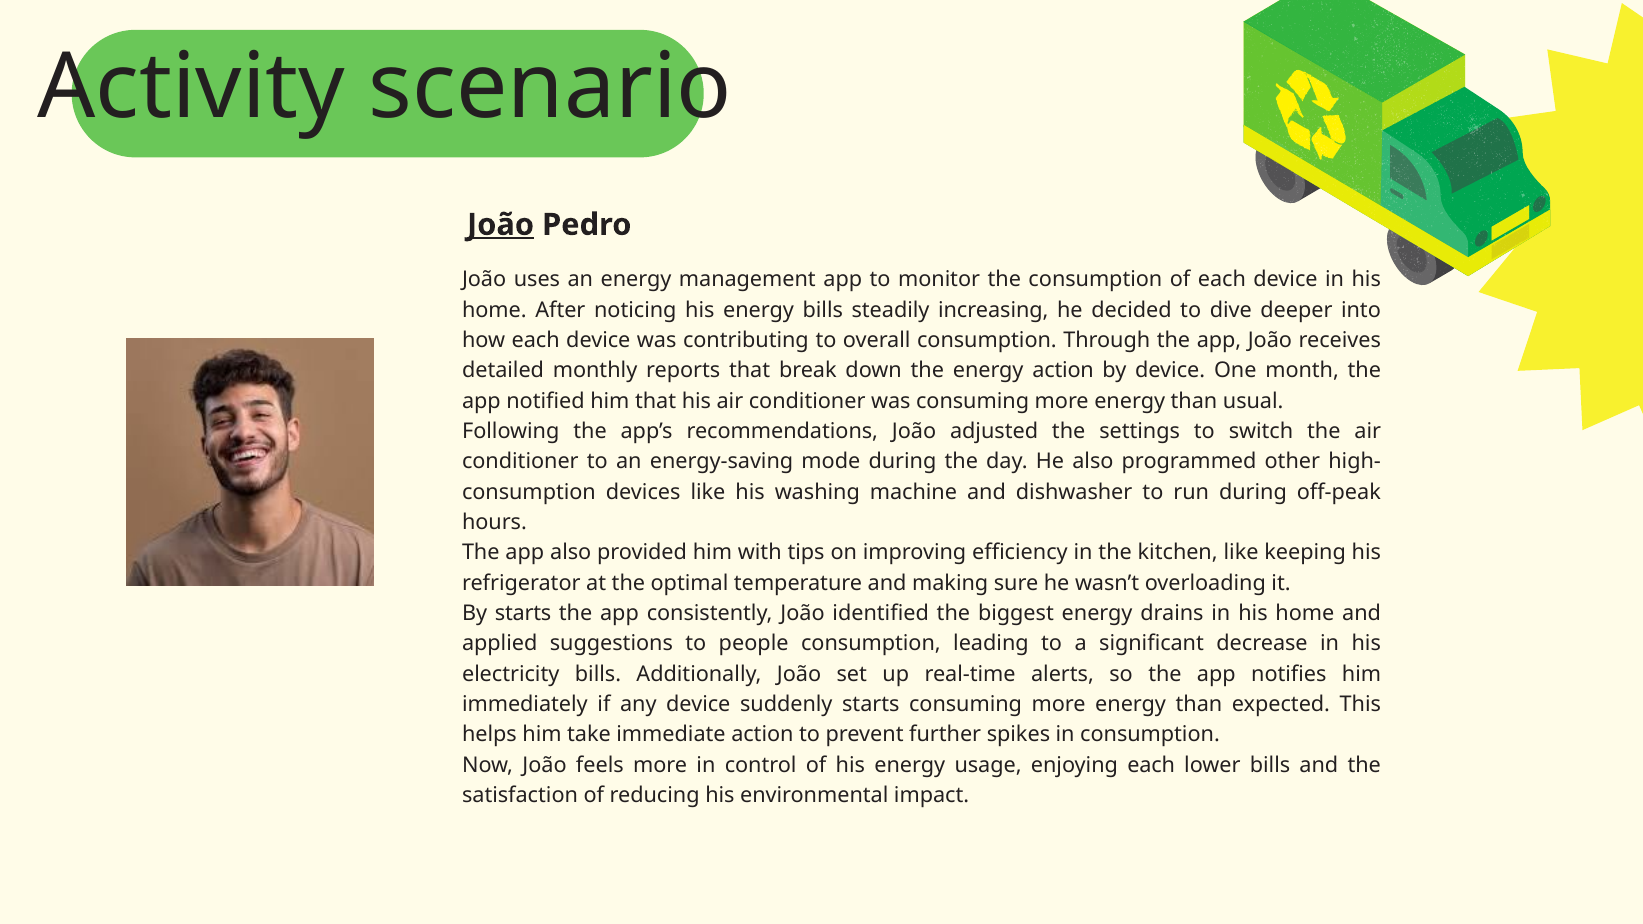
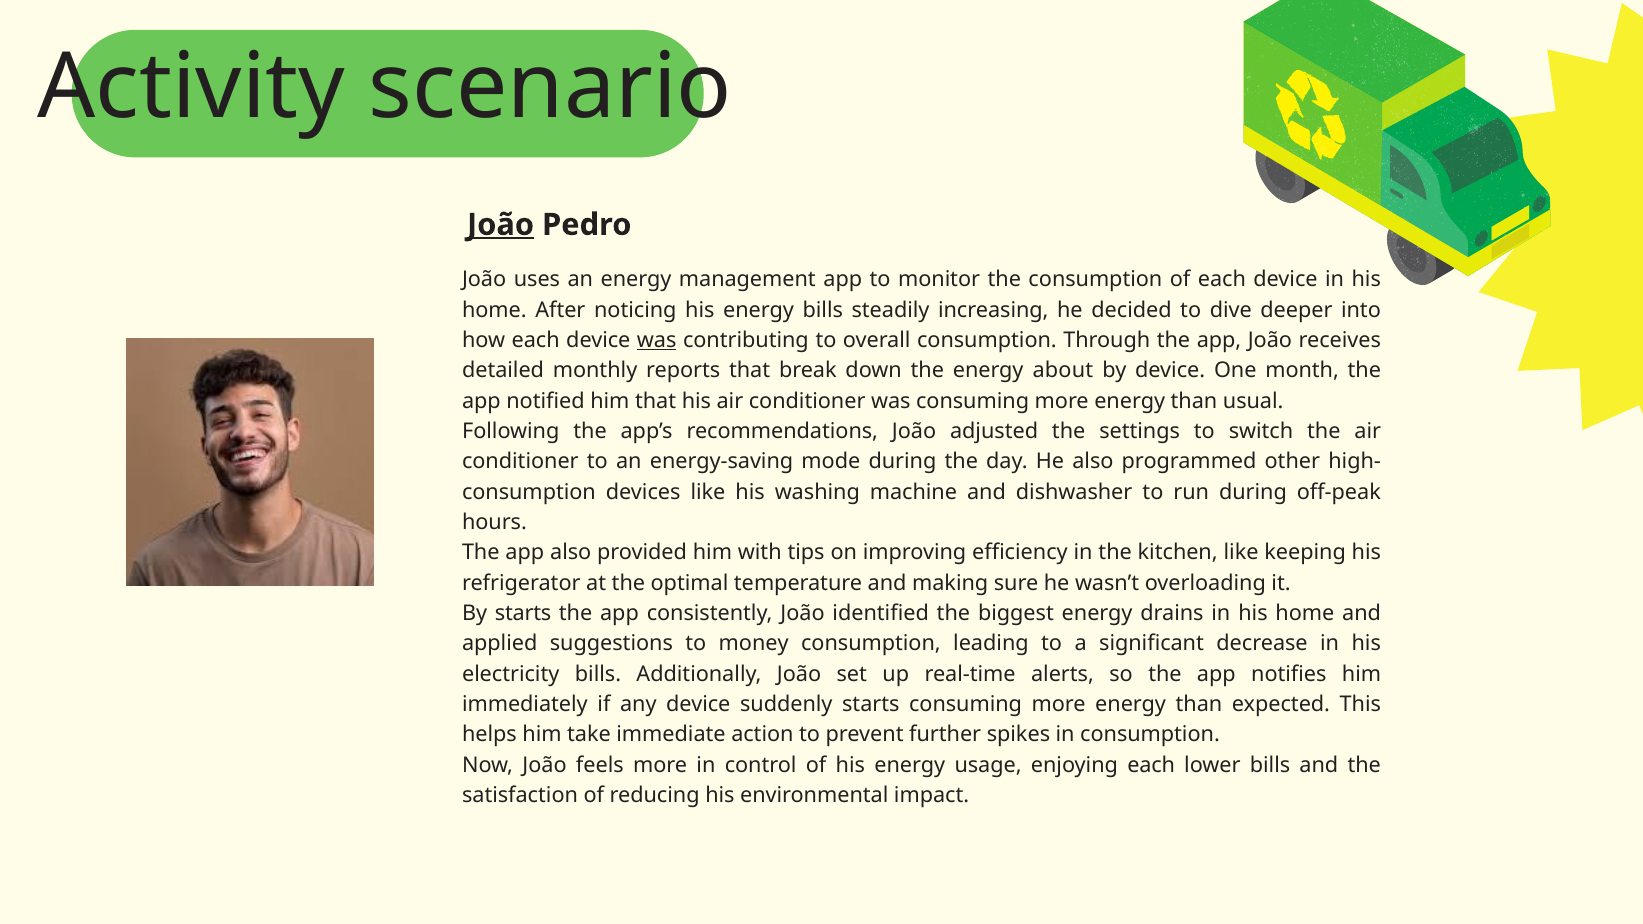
was underline: none -> present (657, 340)
energy action: action -> about (1063, 371)
people: people -> money (754, 644)
